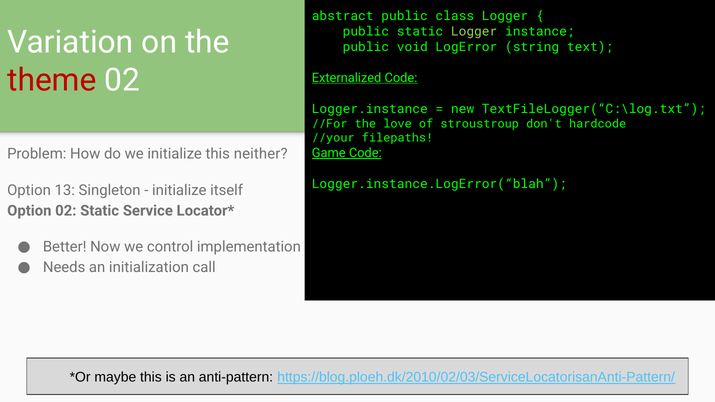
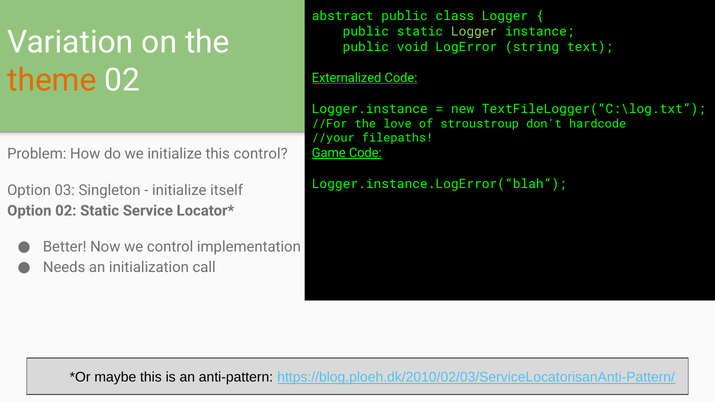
theme colour: red -> orange (52, 81)
this neither: neither -> control (261, 154)
13: 13 -> 03 (65, 190)
